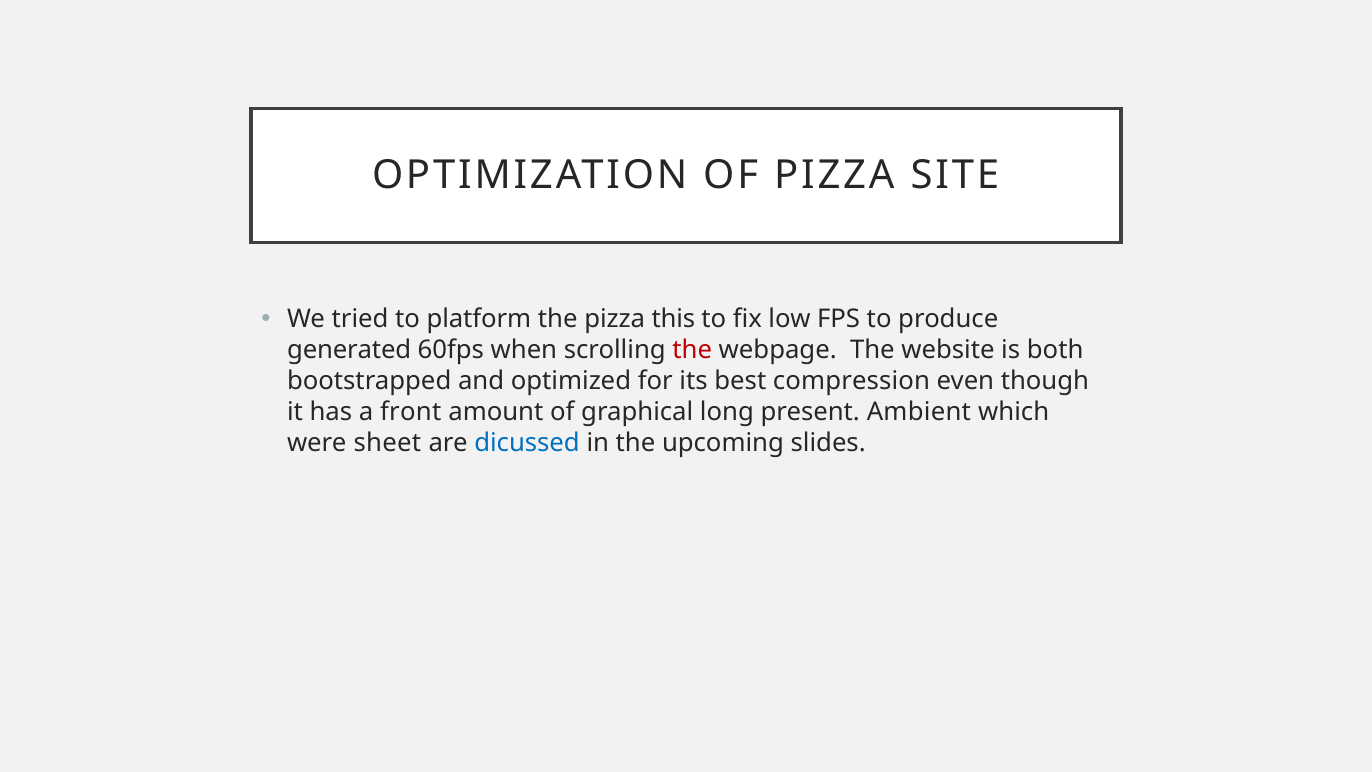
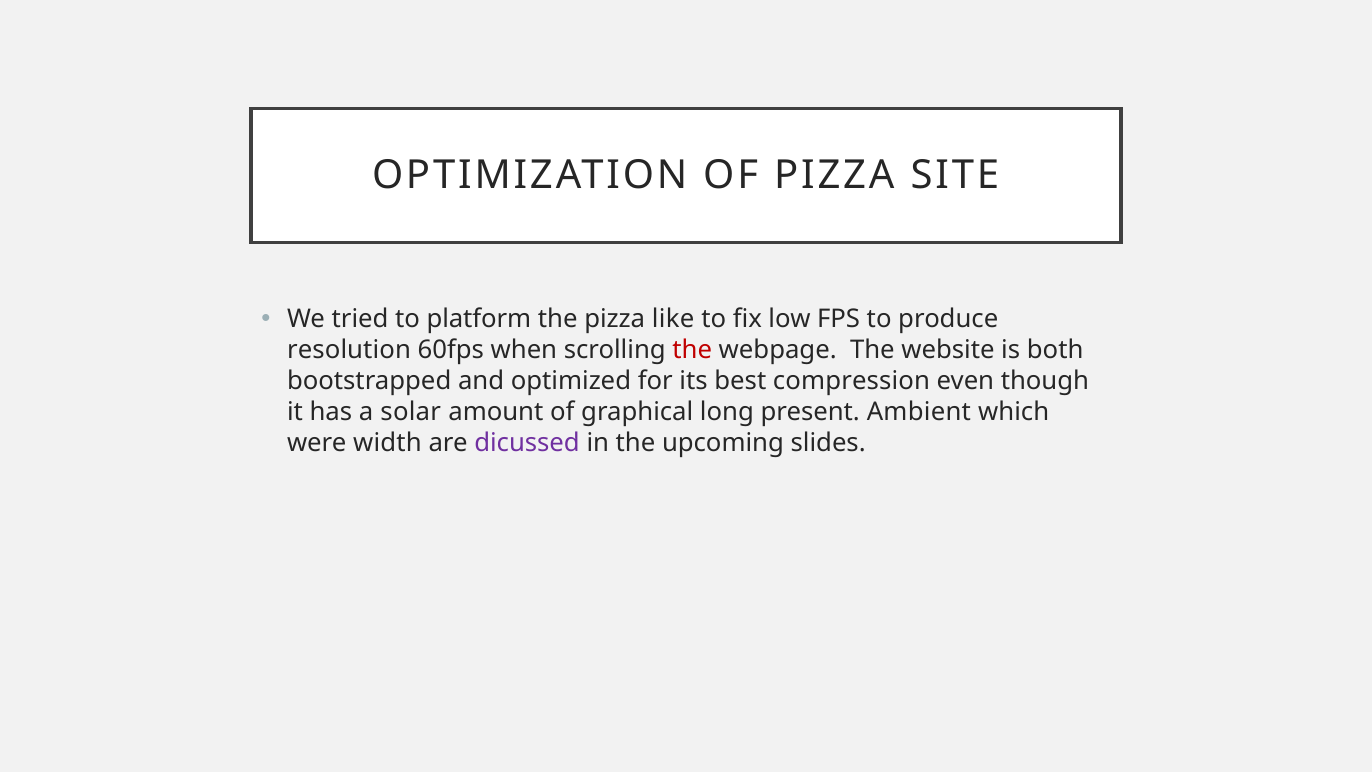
this: this -> like (673, 319)
generated: generated -> resolution (349, 350)
front: front -> solar (411, 412)
sheet: sheet -> width (387, 443)
dicussed colour: blue -> purple (527, 443)
